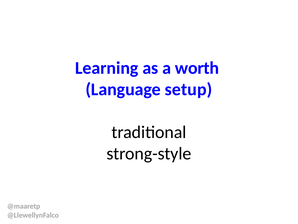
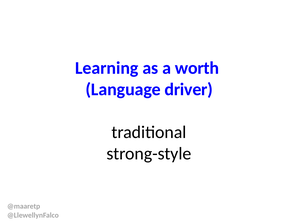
setup: setup -> driver (189, 89)
